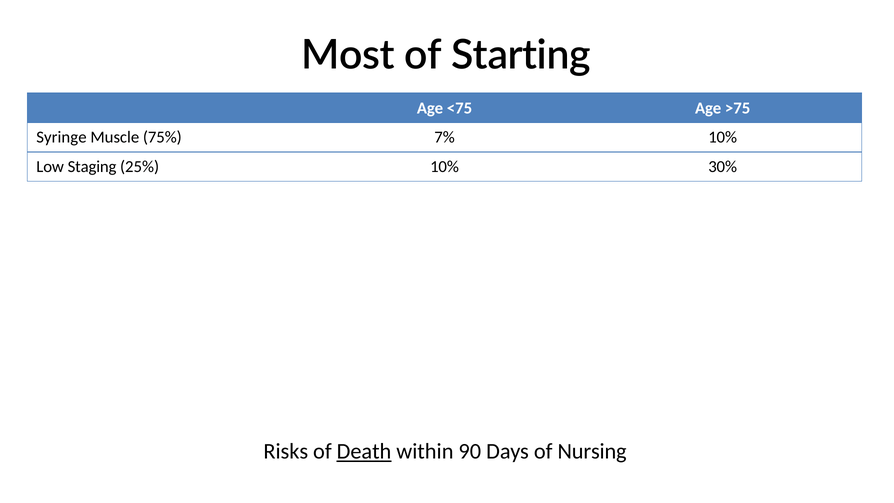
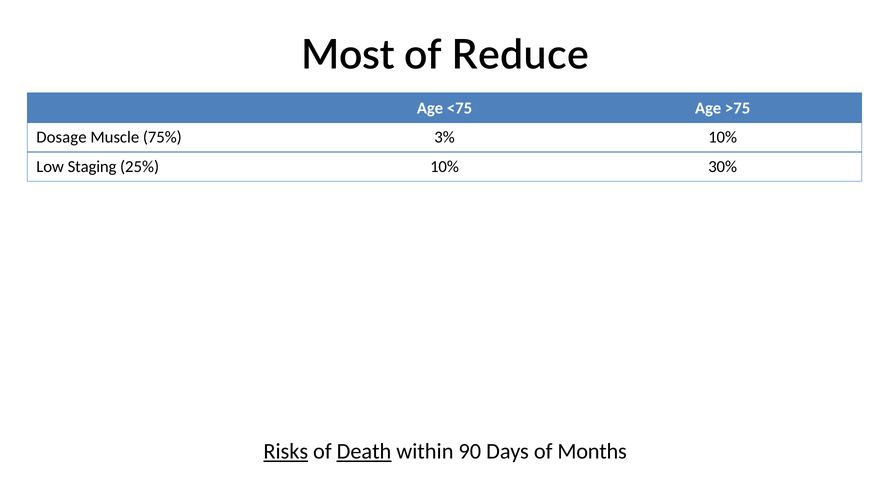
Starting: Starting -> Reduce (520, 55)
Syringe: Syringe -> Dosage (61, 137)
7%: 7% -> 3% (445, 137)
Risks underline: none -> present (286, 451)
Nursing: Nursing -> Months (592, 451)
